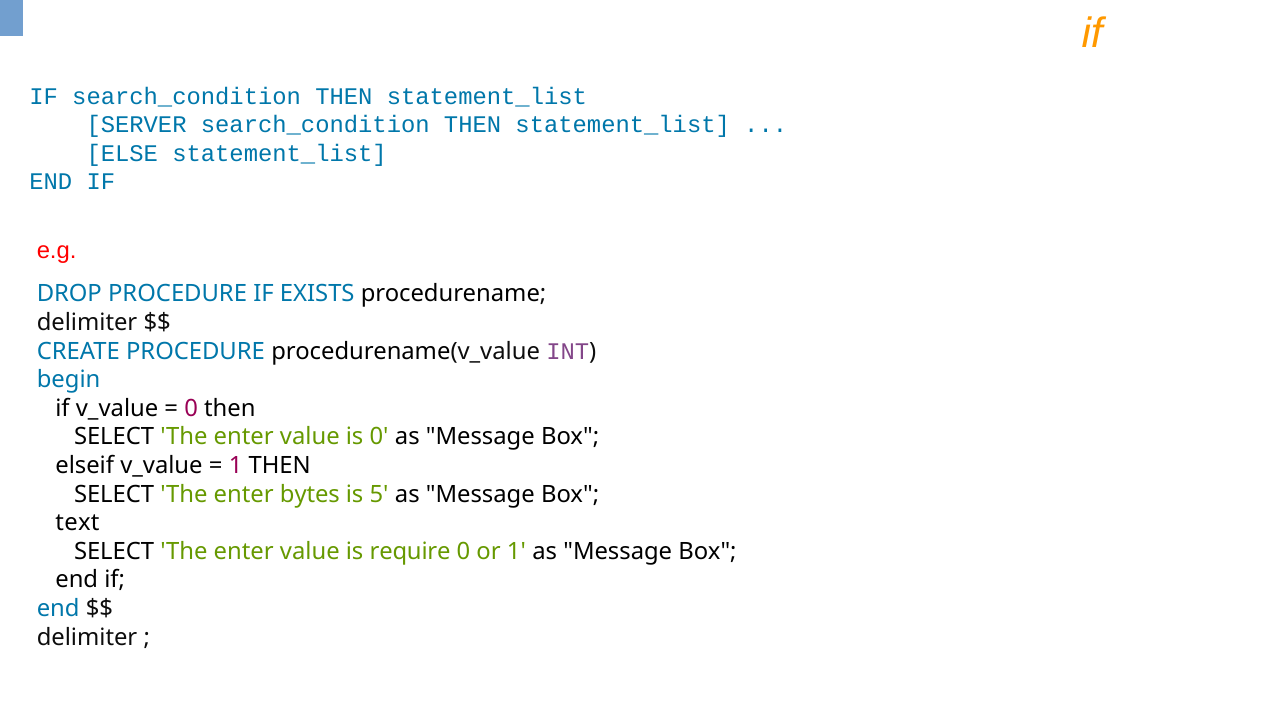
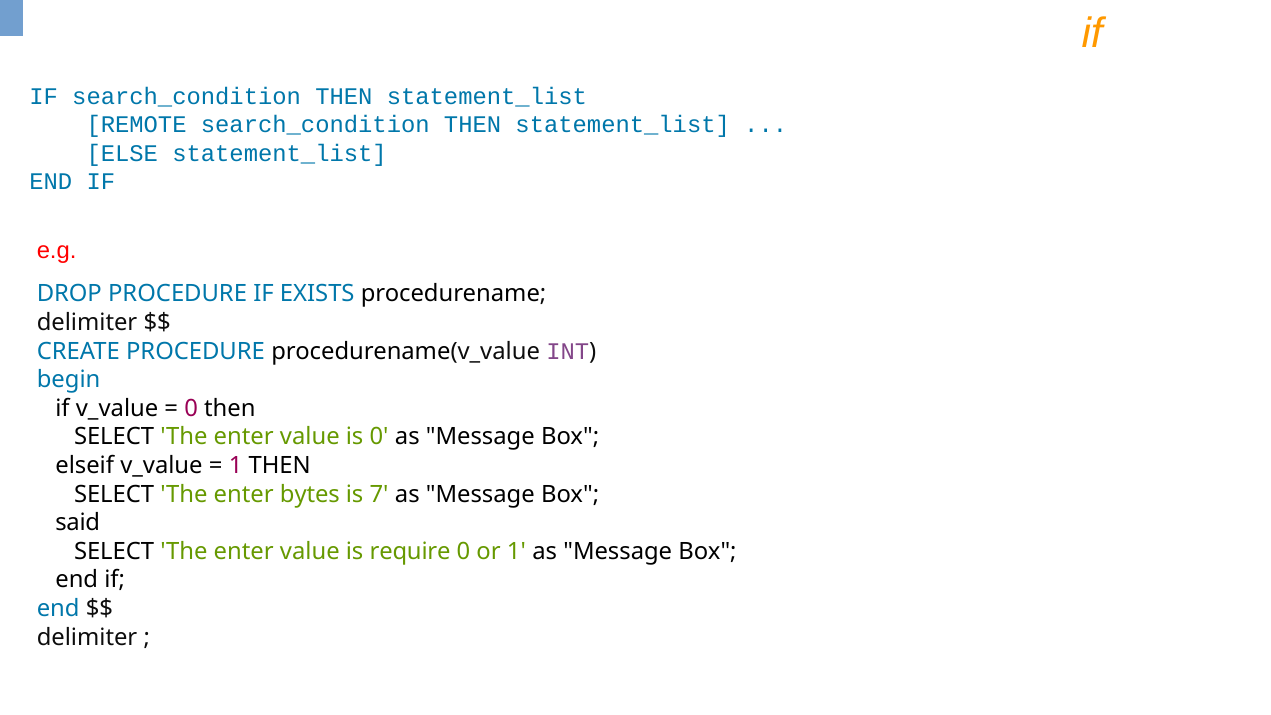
SERVER: SERVER -> REMOTE (137, 125)
5: 5 -> 7 (379, 494)
text: text -> said (78, 523)
